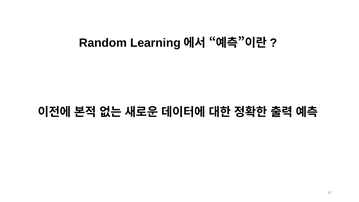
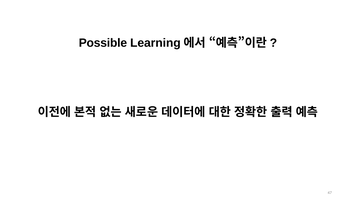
Random: Random -> Possible (103, 43)
